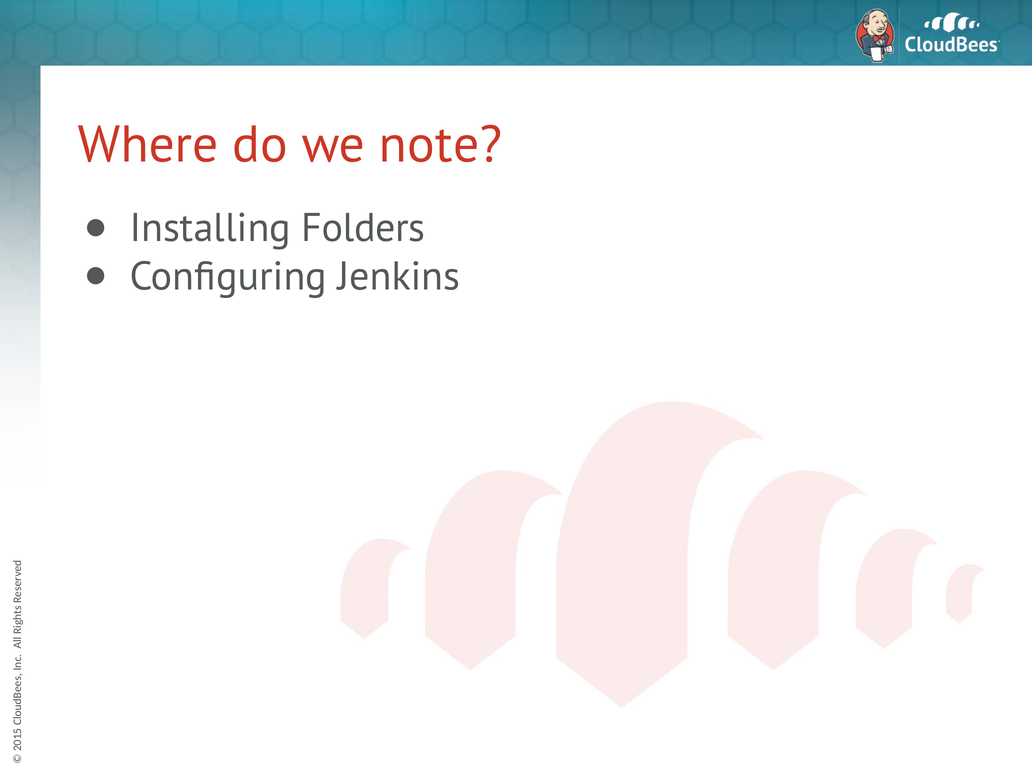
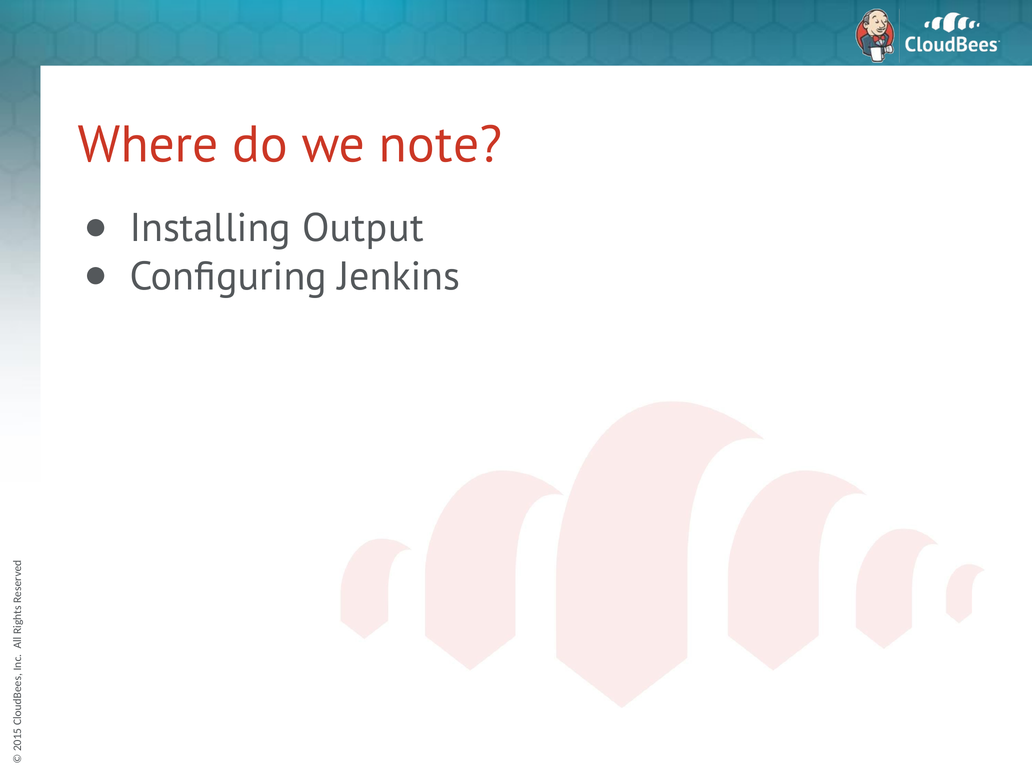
Folders: Folders -> Output (363, 228)
